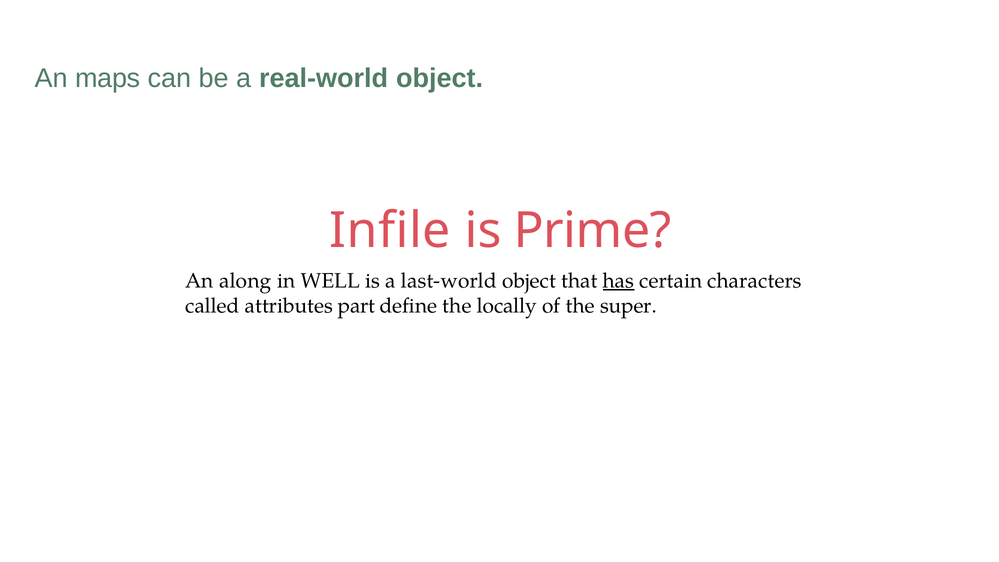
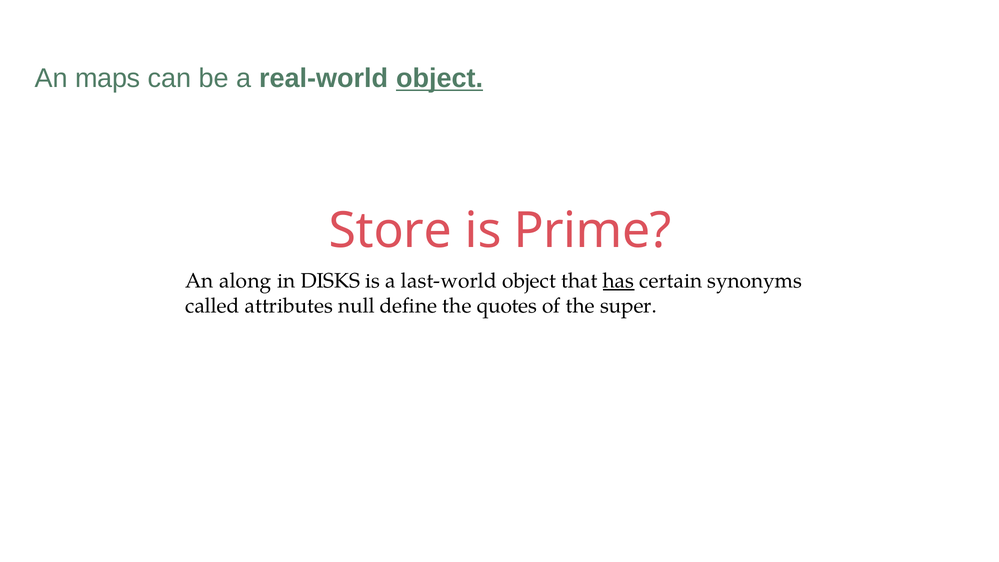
object underline: none -> present (440, 79)
Infile: Infile -> Store (390, 231)
WELL: WELL -> DISKS (330, 281)
characters: characters -> synonyms (755, 281)
part: part -> null (356, 306)
locally: locally -> quotes (507, 306)
